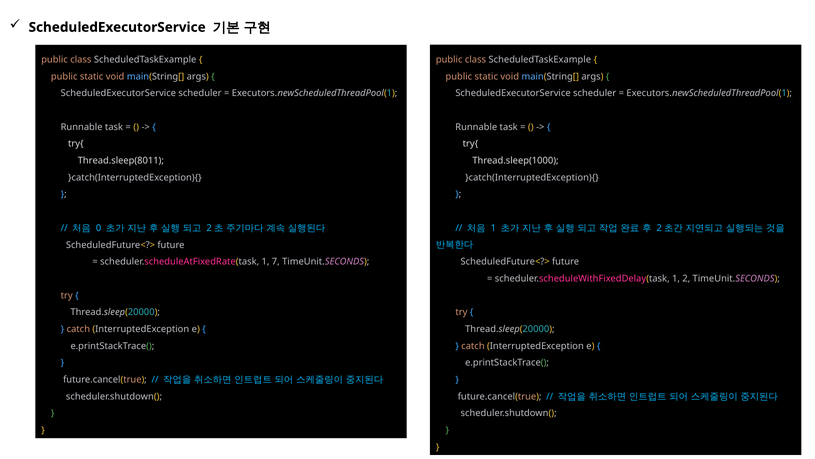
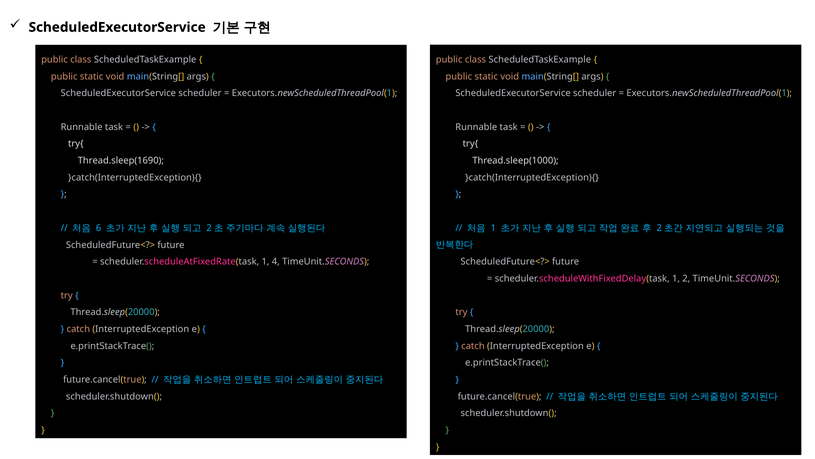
Thread.sleep(8011: Thread.sleep(8011 -> Thread.sleep(1690 (121, 161)
0: 0 -> 6 (99, 228)
7: 7 -> 4 (276, 261)
